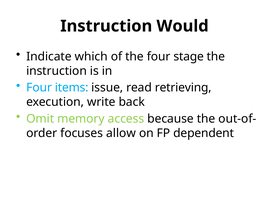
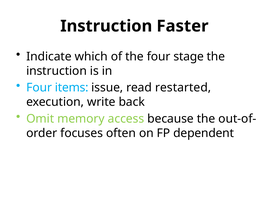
Would: Would -> Faster (183, 26)
retrieving: retrieving -> restarted (183, 88)
allow: allow -> often (121, 133)
